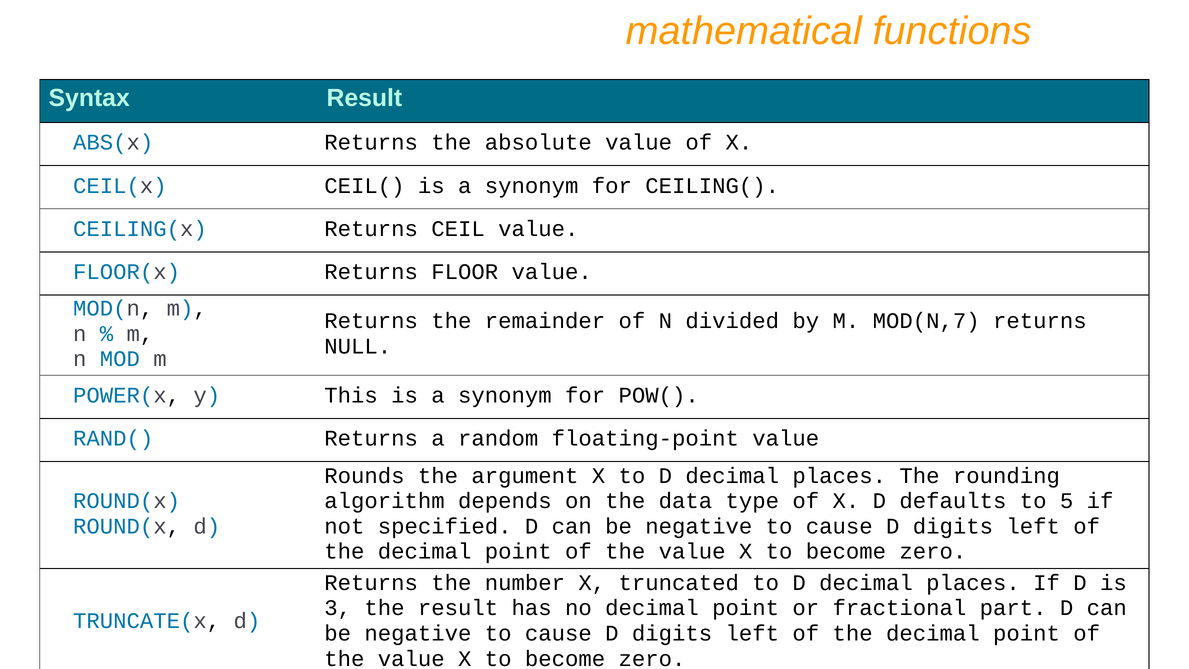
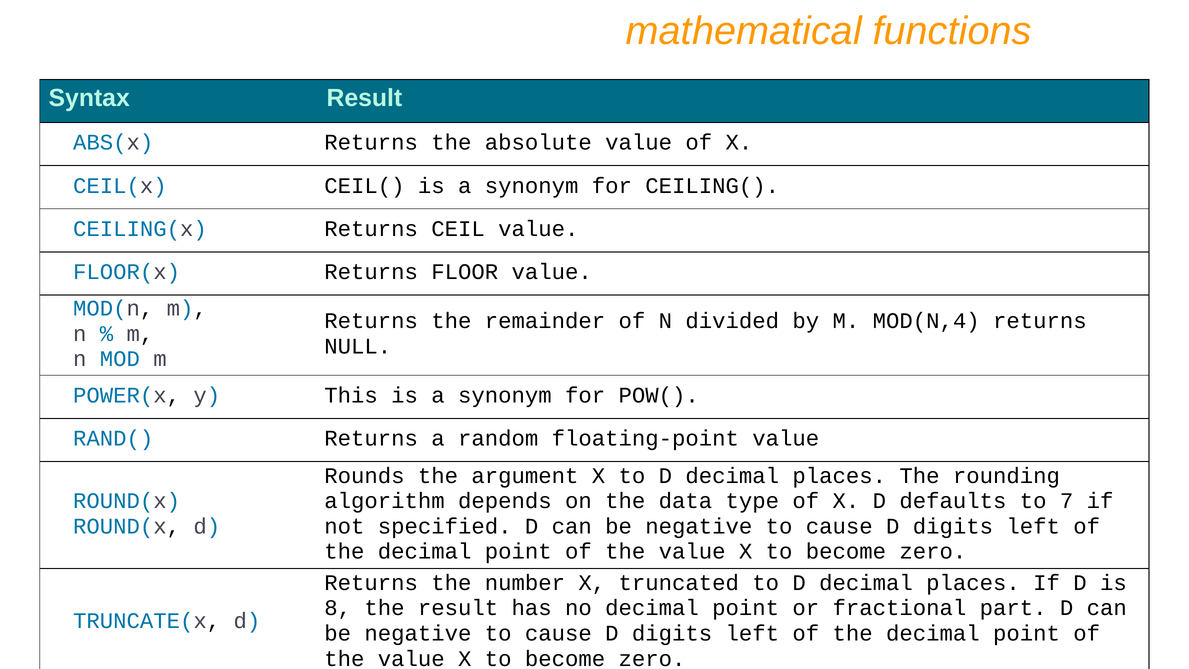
MOD(N,7: MOD(N,7 -> MOD(N,4 (926, 321)
5: 5 -> 7 (1067, 501)
3: 3 -> 8 (338, 608)
